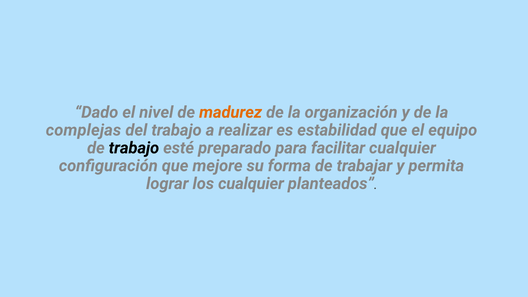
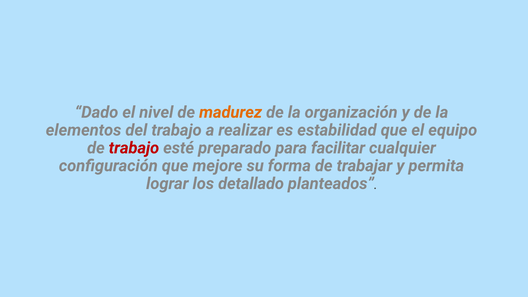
complejas: complejas -> elementos (84, 130)
trabajo colour: black -> red (134, 148)
los cualquier: cualquier -> detallado (251, 184)
